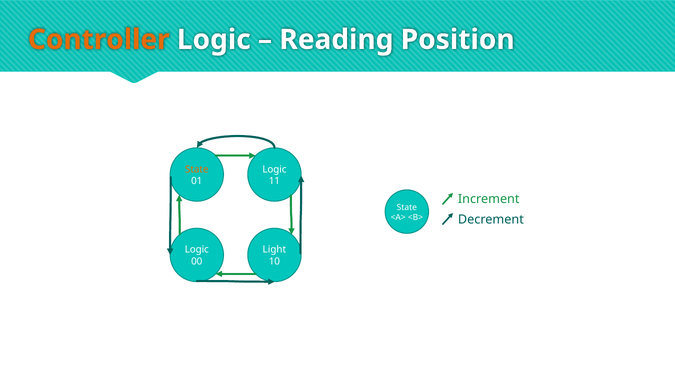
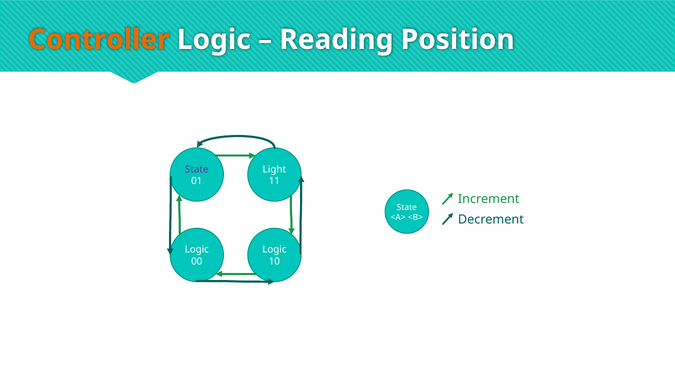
State colour: orange -> purple (197, 169)
Logic: Logic -> Light (274, 169)
Light: Light -> Logic (274, 249)
